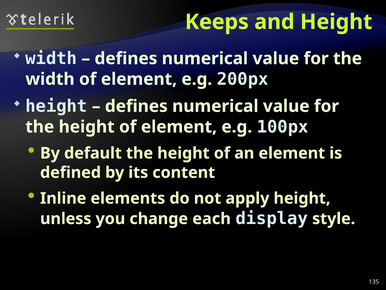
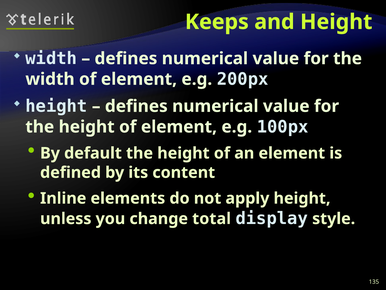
each: each -> total (212, 218)
